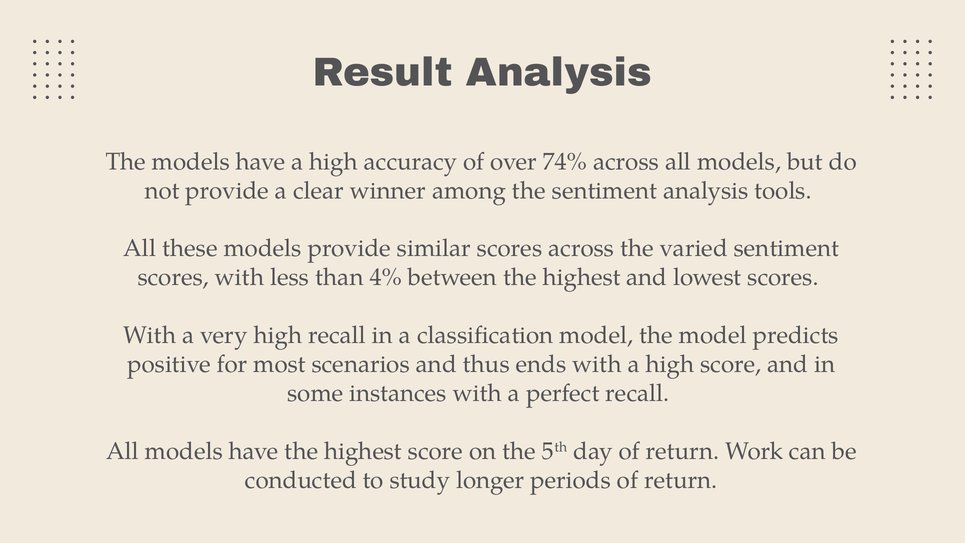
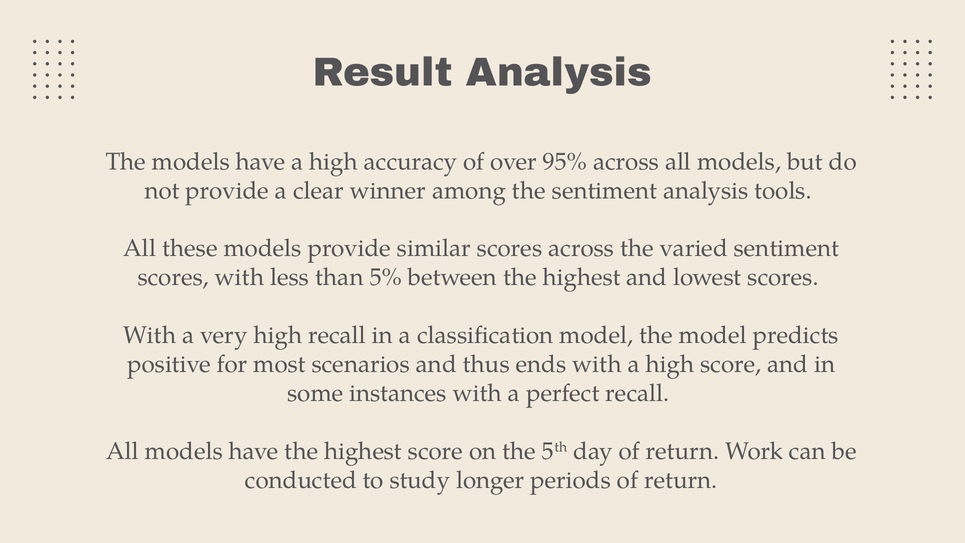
74%: 74% -> 95% (565, 162)
4%: 4% -> 5% (386, 277)
